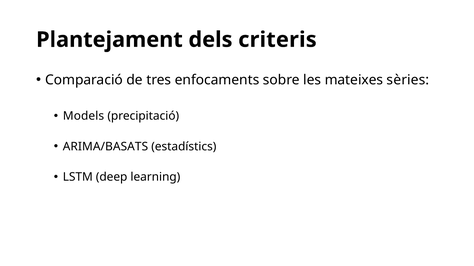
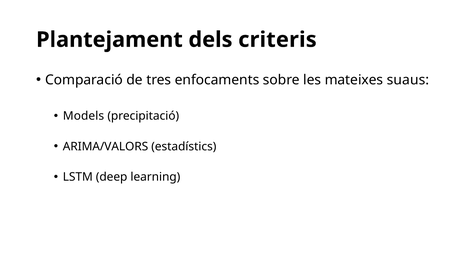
sèries: sèries -> suaus (408, 80)
ARIMA/BASATS: ARIMA/BASATS -> ARIMA/VALORS (106, 147)
